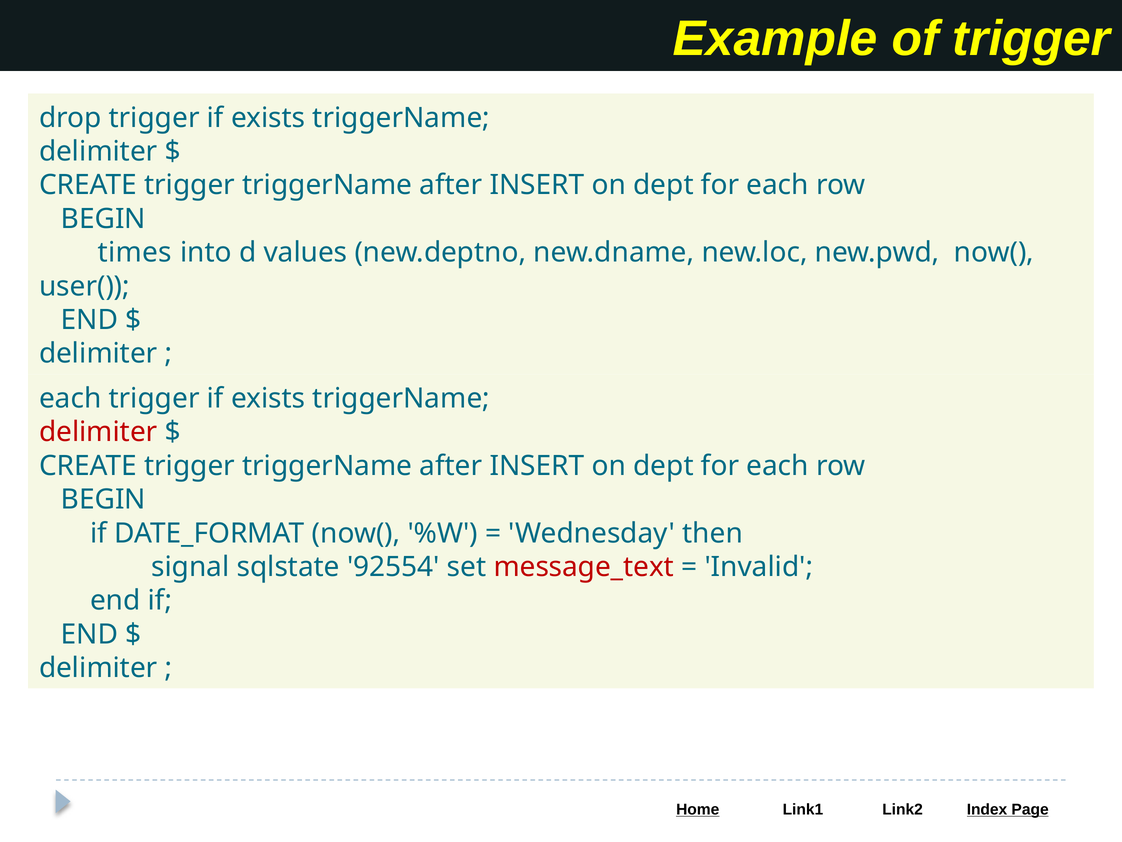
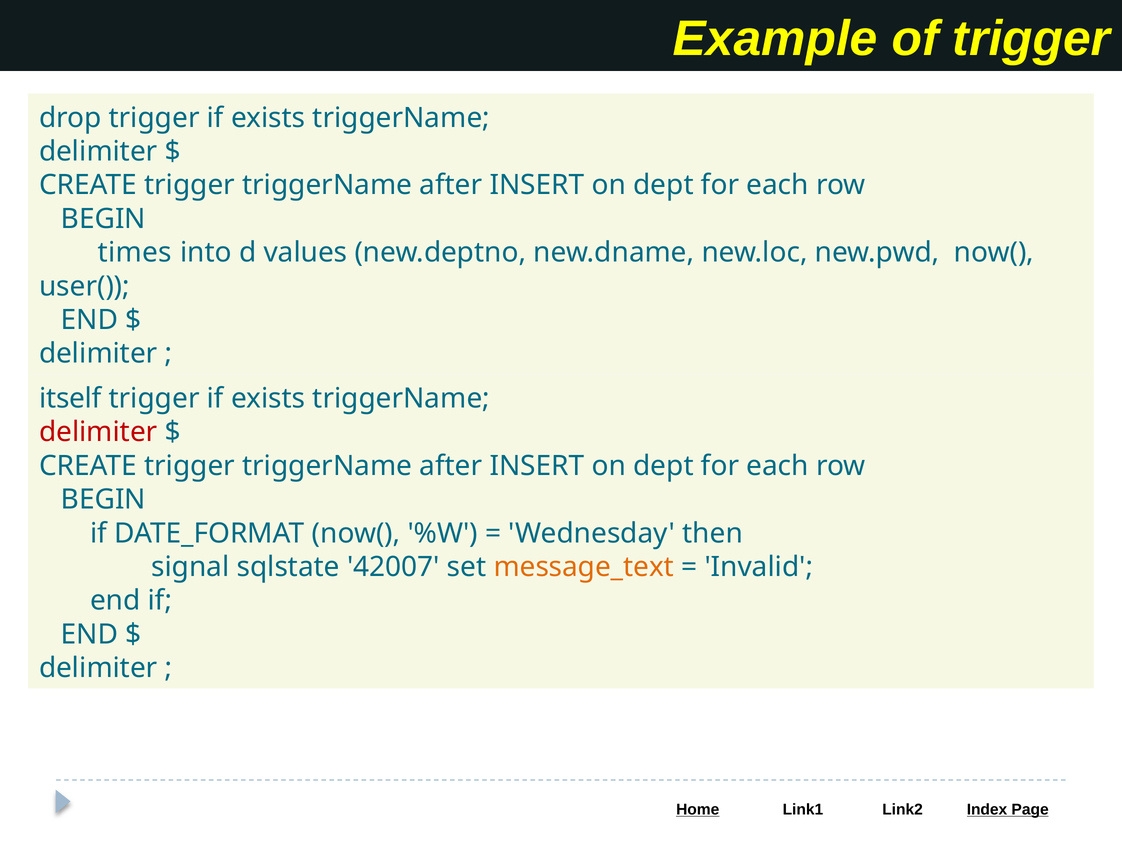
each: each -> itself (70, 398)
92554: 92554 -> 42007 (393, 567)
message_text colour: red -> orange (584, 567)
